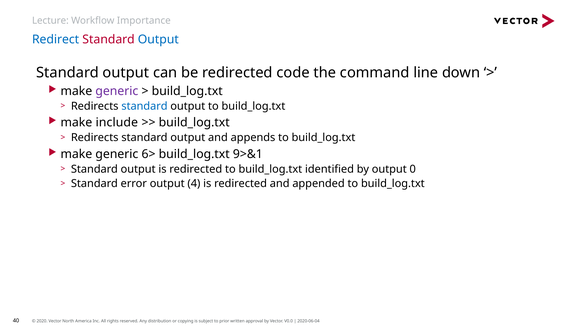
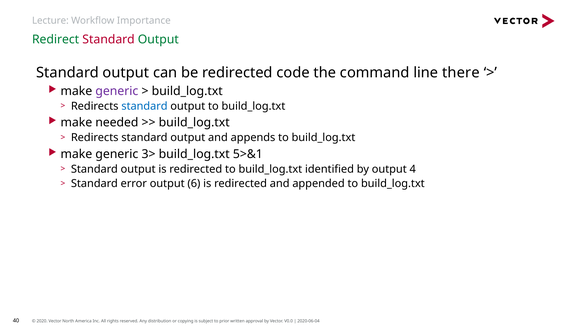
Redirect colour: blue -> green (56, 39)
Output colour: blue -> green (158, 39)
down: down -> there (461, 73)
include: include -> needed (117, 122)
6>: 6> -> 3> (149, 154)
9>&1: 9>&1 -> 5>&1 (248, 154)
0: 0 -> 4 (413, 169)
4: 4 -> 6 (194, 183)
